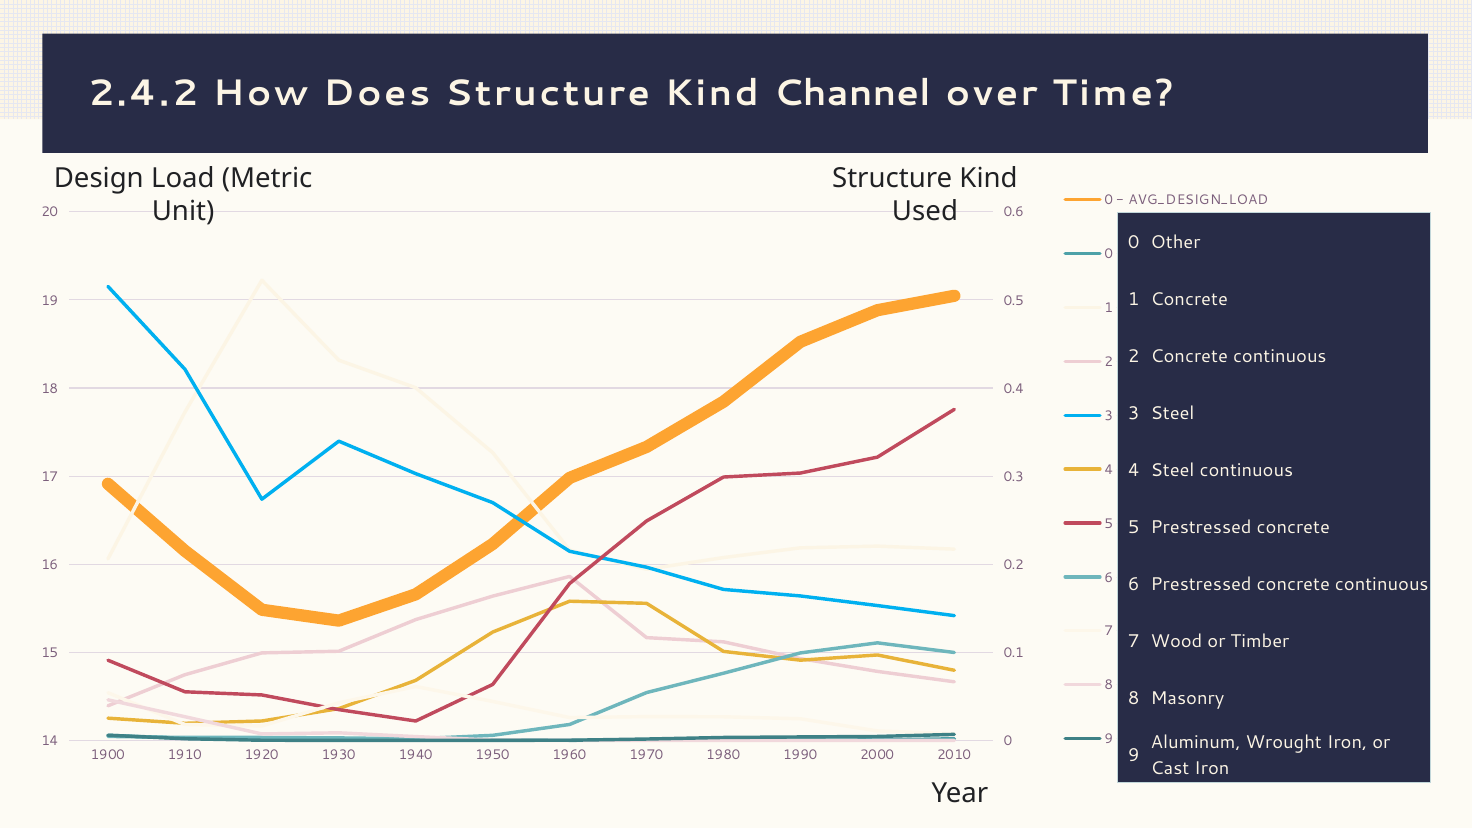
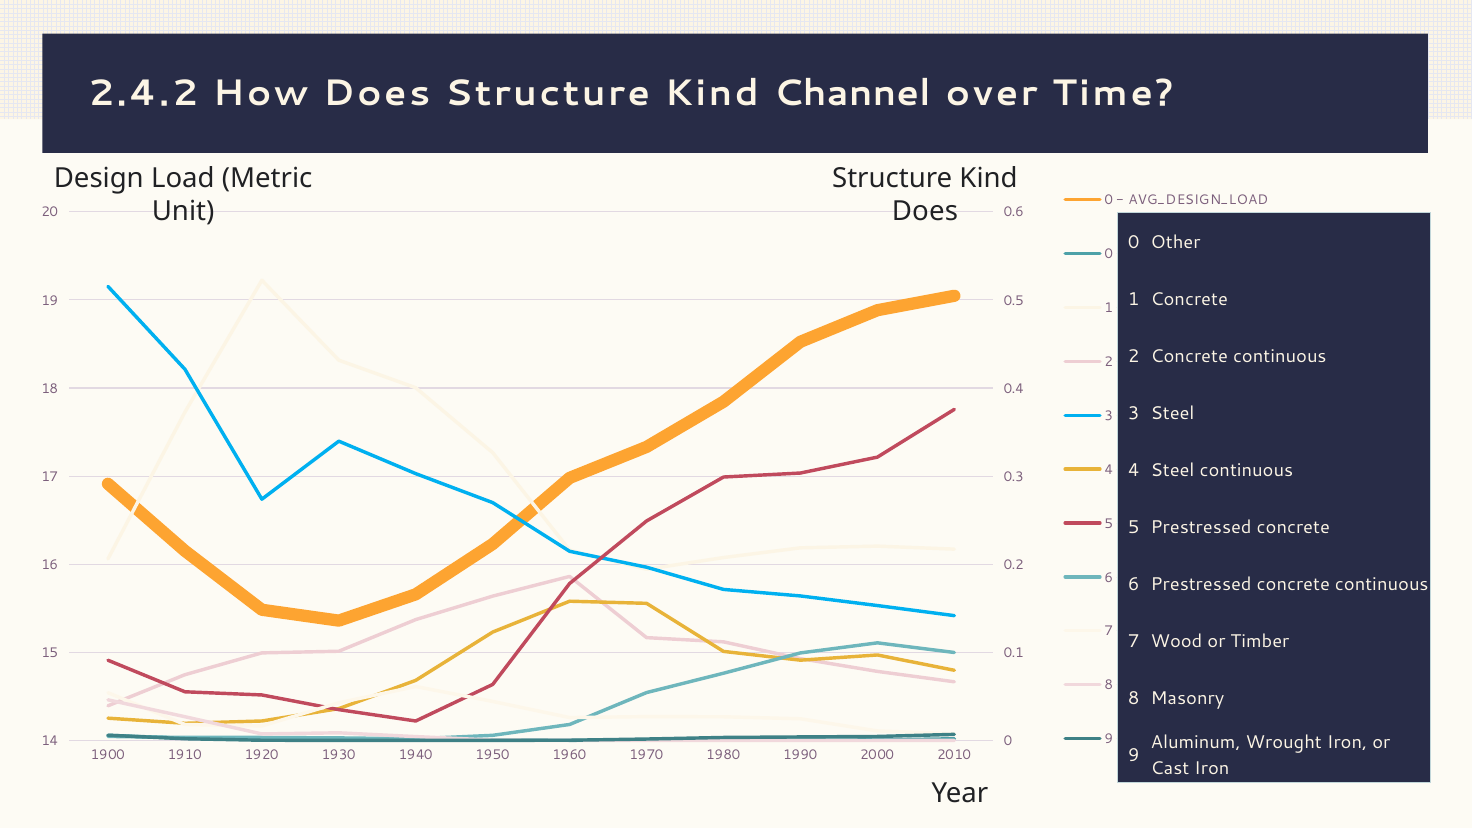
Used: Used -> Does (925, 211)
